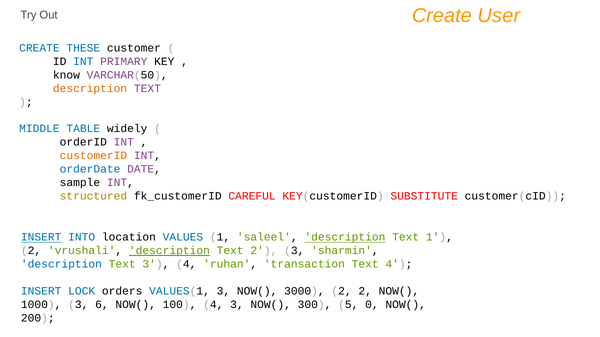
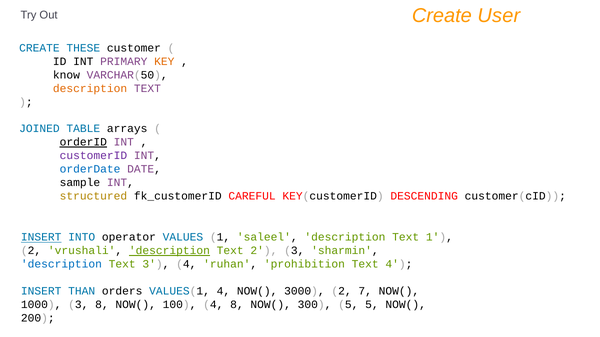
INT colour: blue -> black (83, 61)
KEY colour: black -> orange (164, 61)
MIDDLE: MIDDLE -> JOINED (39, 129)
widely: widely -> arrays (127, 129)
orderID underline: none -> present (83, 142)
customerID colour: orange -> purple (93, 156)
SUBSTITUTE: SUBSTITUTE -> DESCENDING (424, 196)
location: location -> operator (129, 238)
description underline: present -> none (345, 238)
transaction: transaction -> prohibition (304, 265)
LOCK: LOCK -> THAN (82, 292)
VALUES(1 3: 3 -> 4 (223, 292)
2 2: 2 -> 7 (365, 292)
3 6: 6 -> 8 (102, 305)
4 3: 3 -> 8 (237, 305)
5 0: 0 -> 5 (372, 305)
